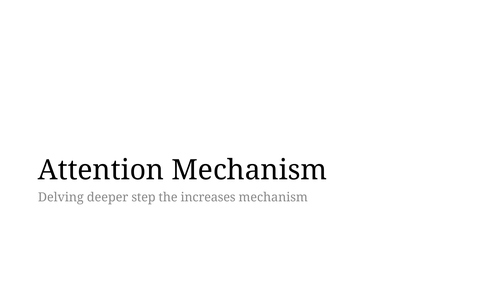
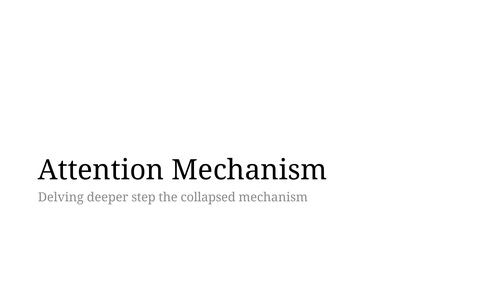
increases: increases -> collapsed (208, 197)
